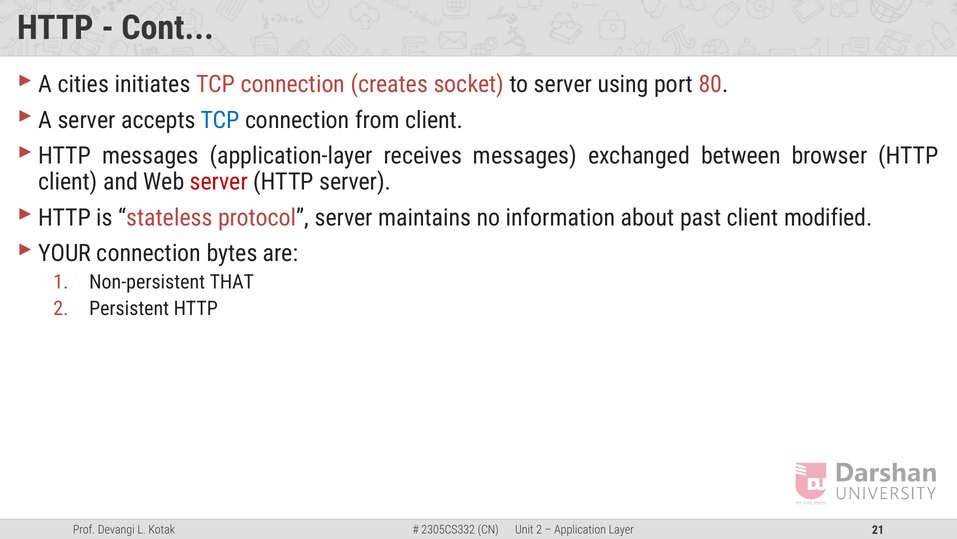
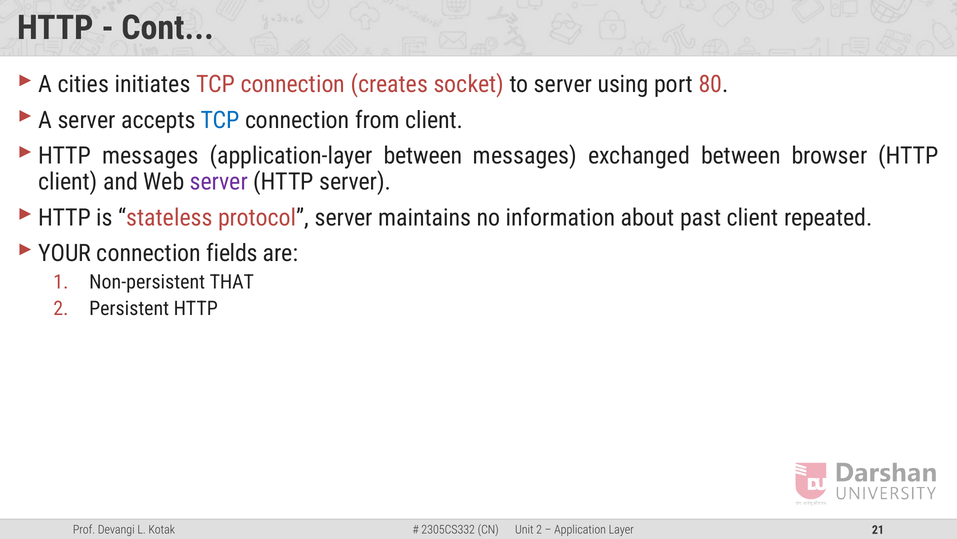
application-layer receives: receives -> between (423, 156)
server colour: red -> purple (219, 182)
modified: modified -> repeated (828, 217)
bytes: bytes -> fields (232, 253)
